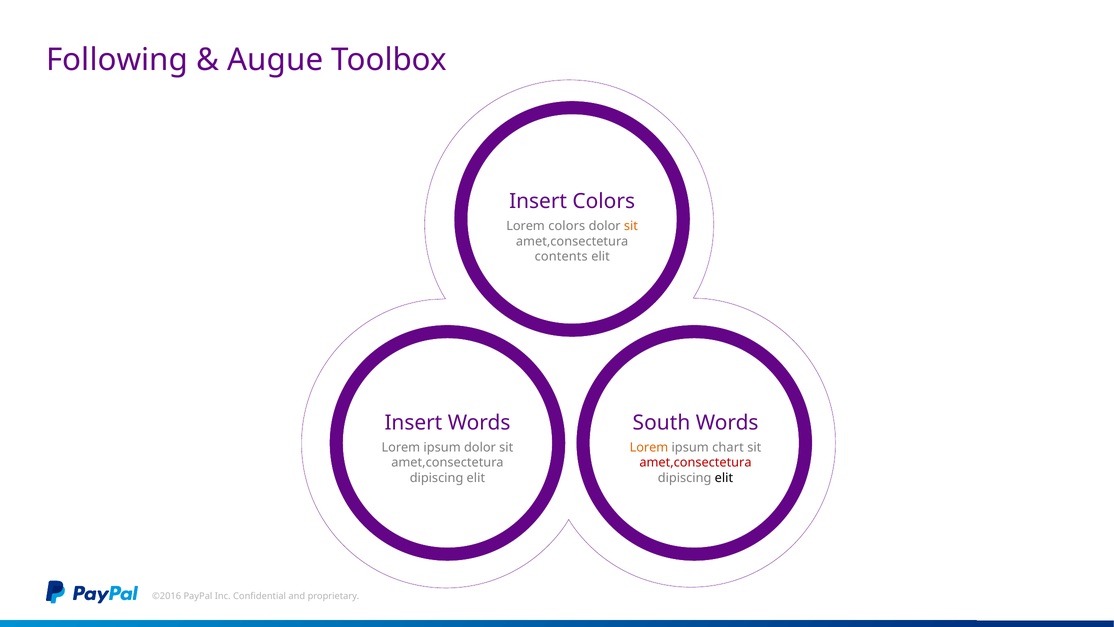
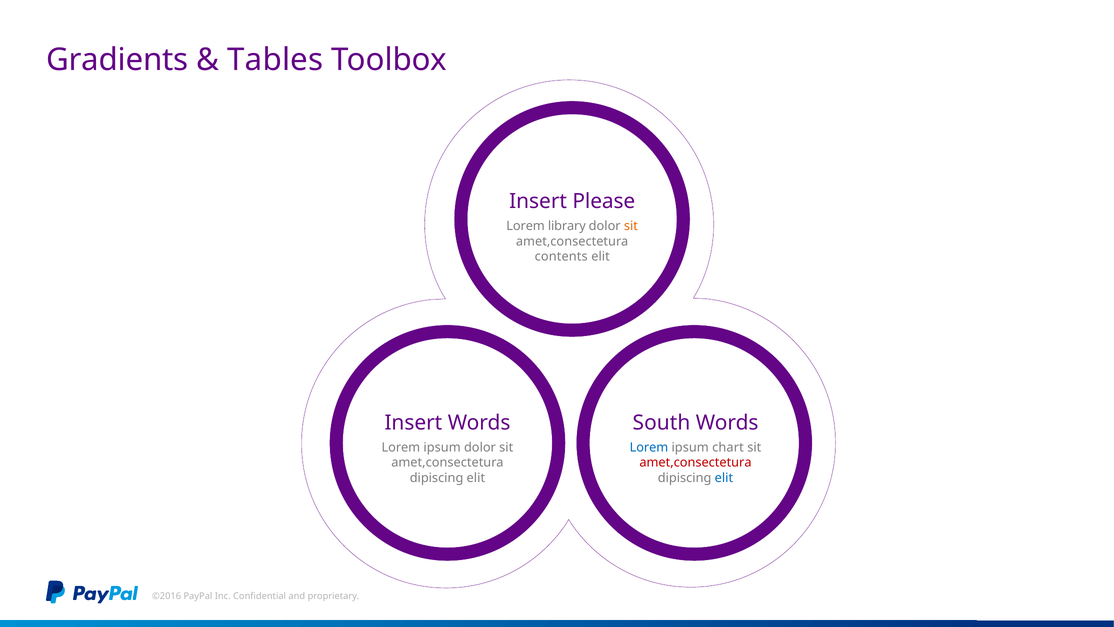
Following: Following -> Gradients (117, 60)
Augue: Augue -> Tables (275, 60)
Insert Colors: Colors -> Please (604, 201)
Lorem colors: colors -> library (567, 226)
Lorem colour: orange -> blue (649, 447)
elit colour: black -> blue (724, 478)
